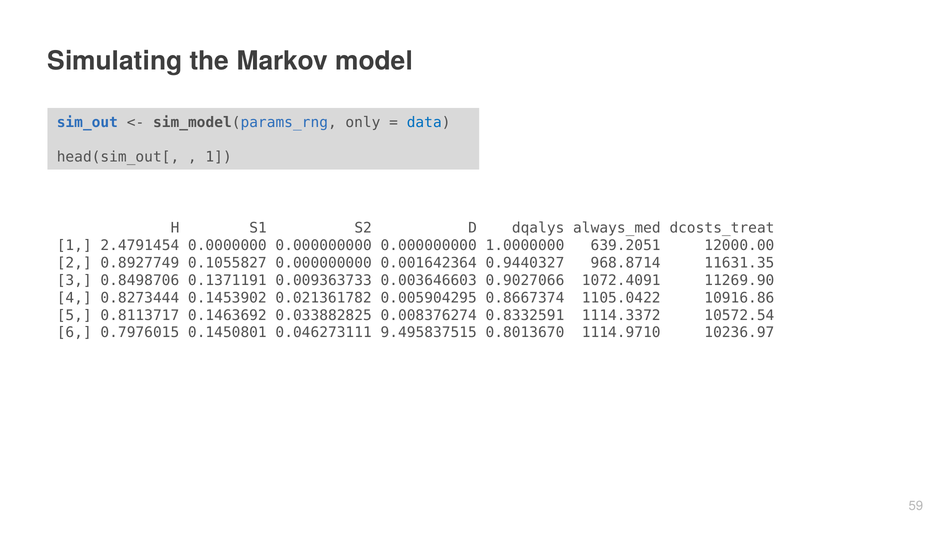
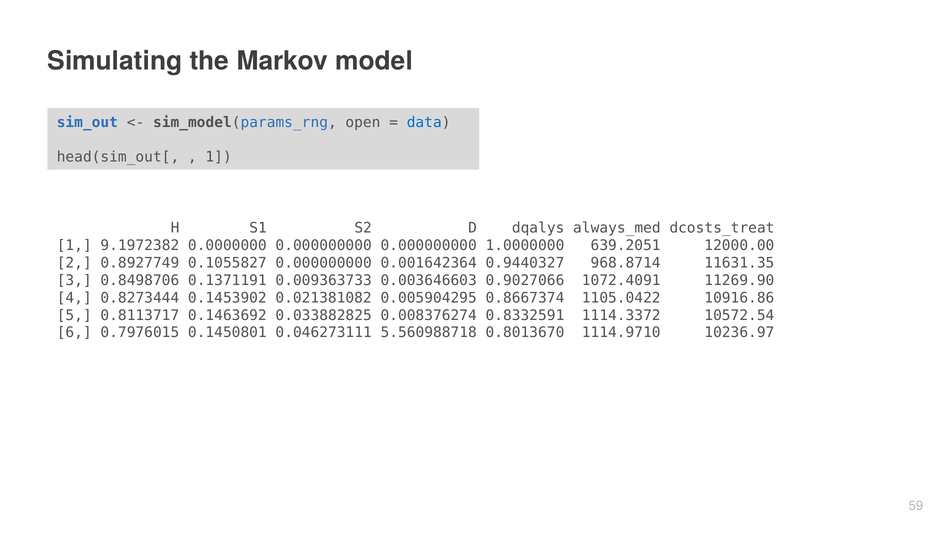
only: only -> open (363, 122)
2.4791454: 2.4791454 -> 9.1972382 (140, 246)
0.021361782: 0.021361782 -> 0.021381082 (324, 298)
9.495837515: 9.495837515 -> 5.560988718 (429, 333)
